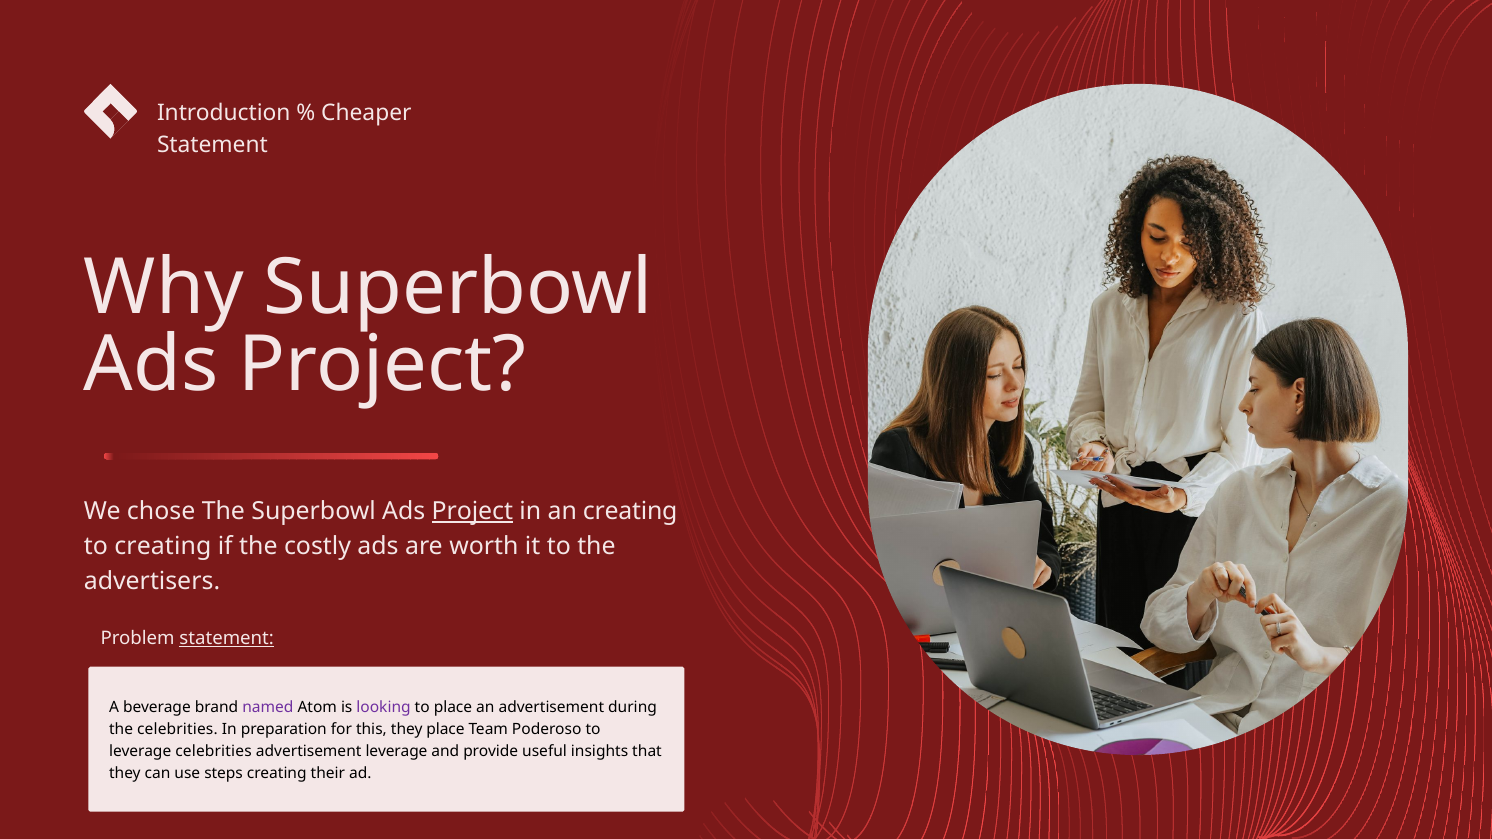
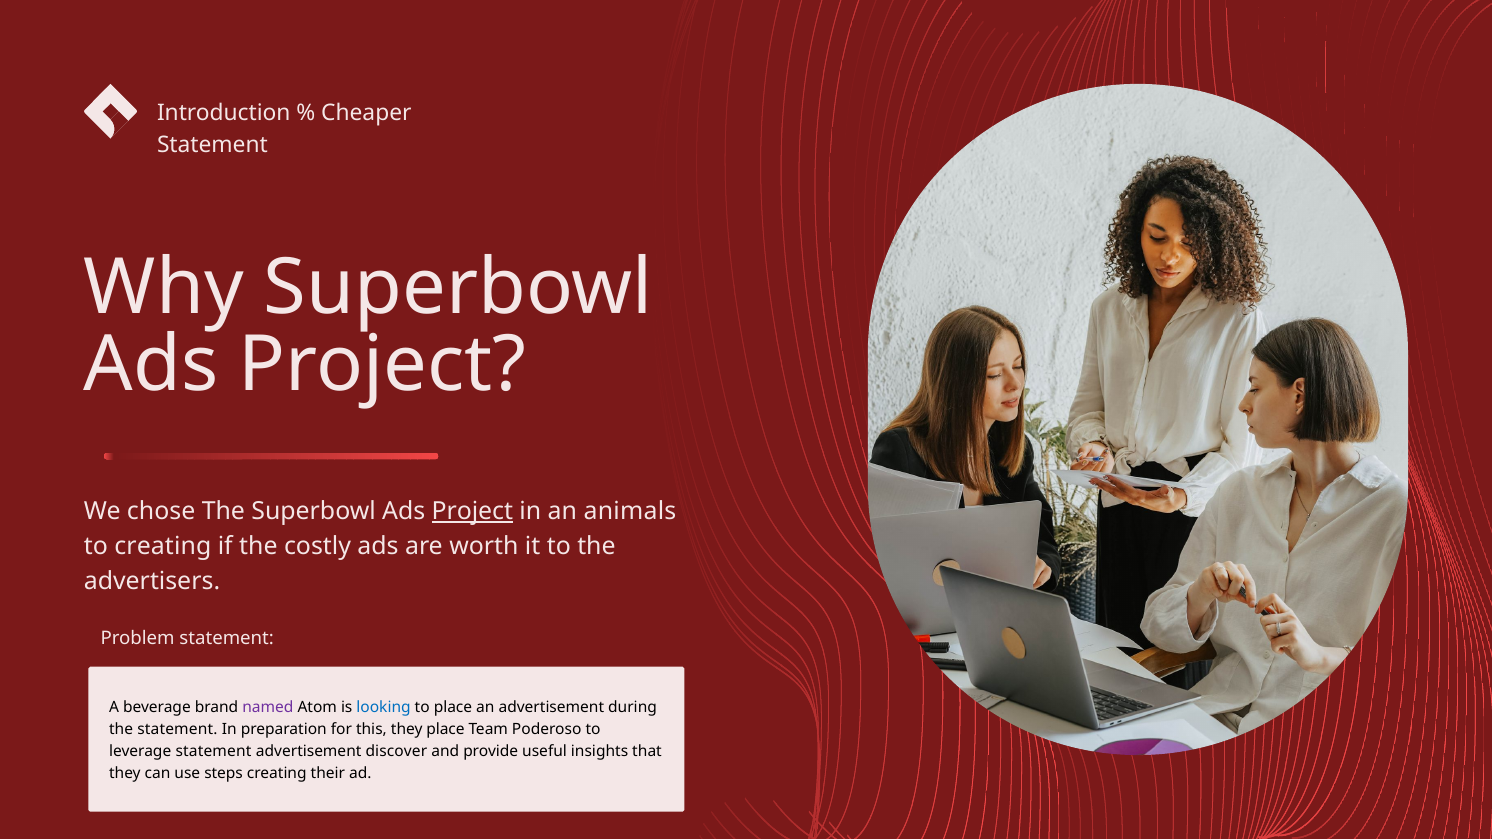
an creating: creating -> animals (630, 512)
statement underline: present -> none (227, 639)
looking colour: purple -> blue (384, 708)
the celebrities: celebrities -> statement (177, 730)
leverage celebrities: celebrities -> statement (214, 752)
advertisement leverage: leverage -> discover (396, 752)
